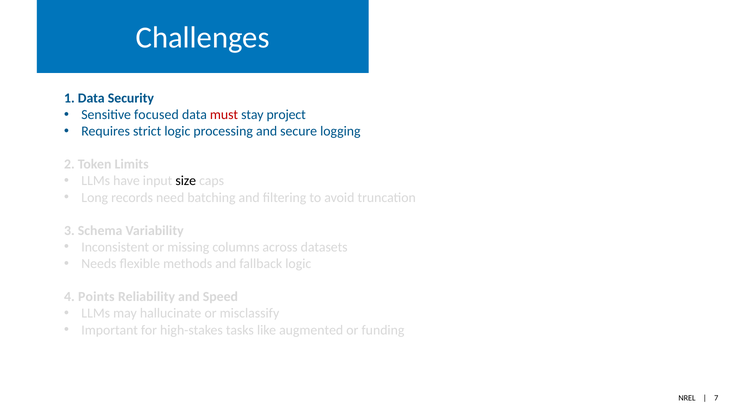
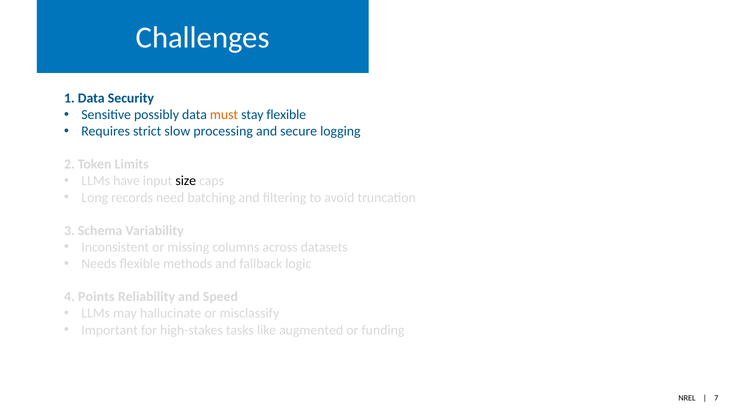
focused: focused -> possibly (157, 115)
must colour: red -> orange (224, 115)
stay project: project -> flexible (286, 115)
strict logic: logic -> slow (177, 131)
